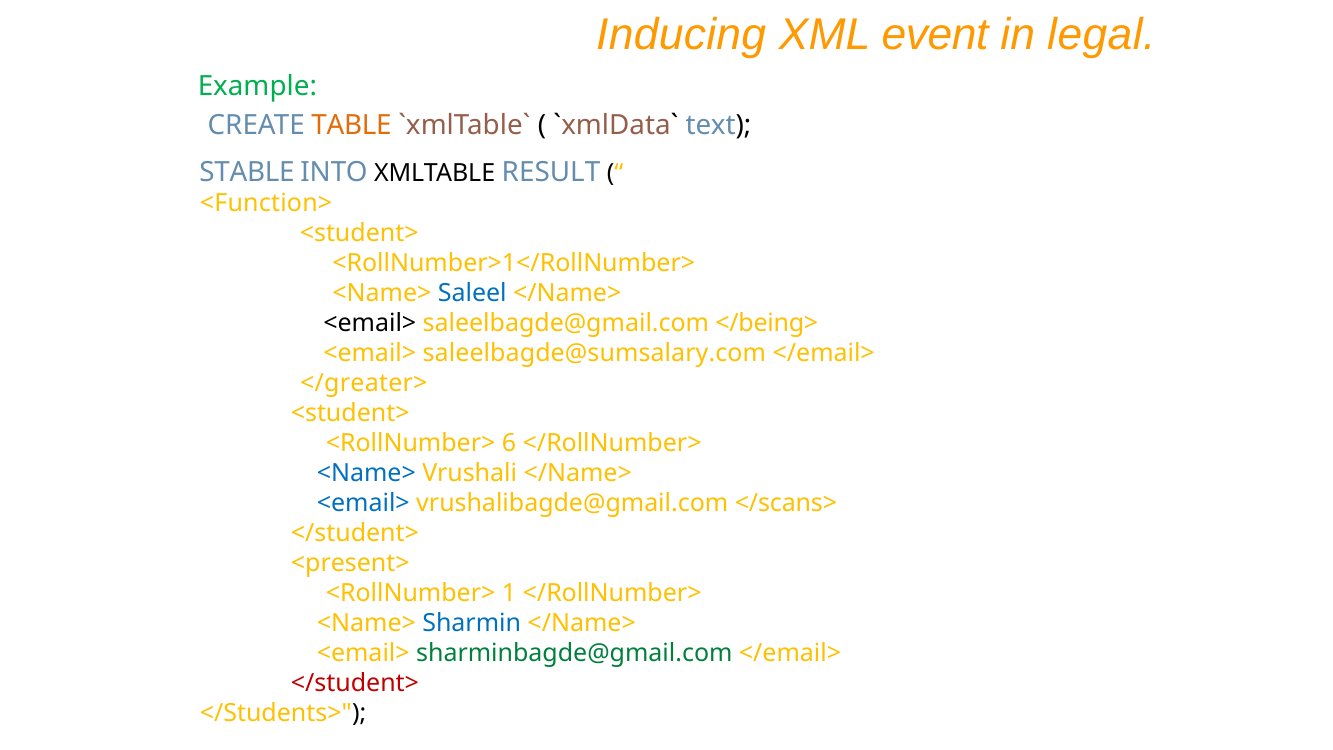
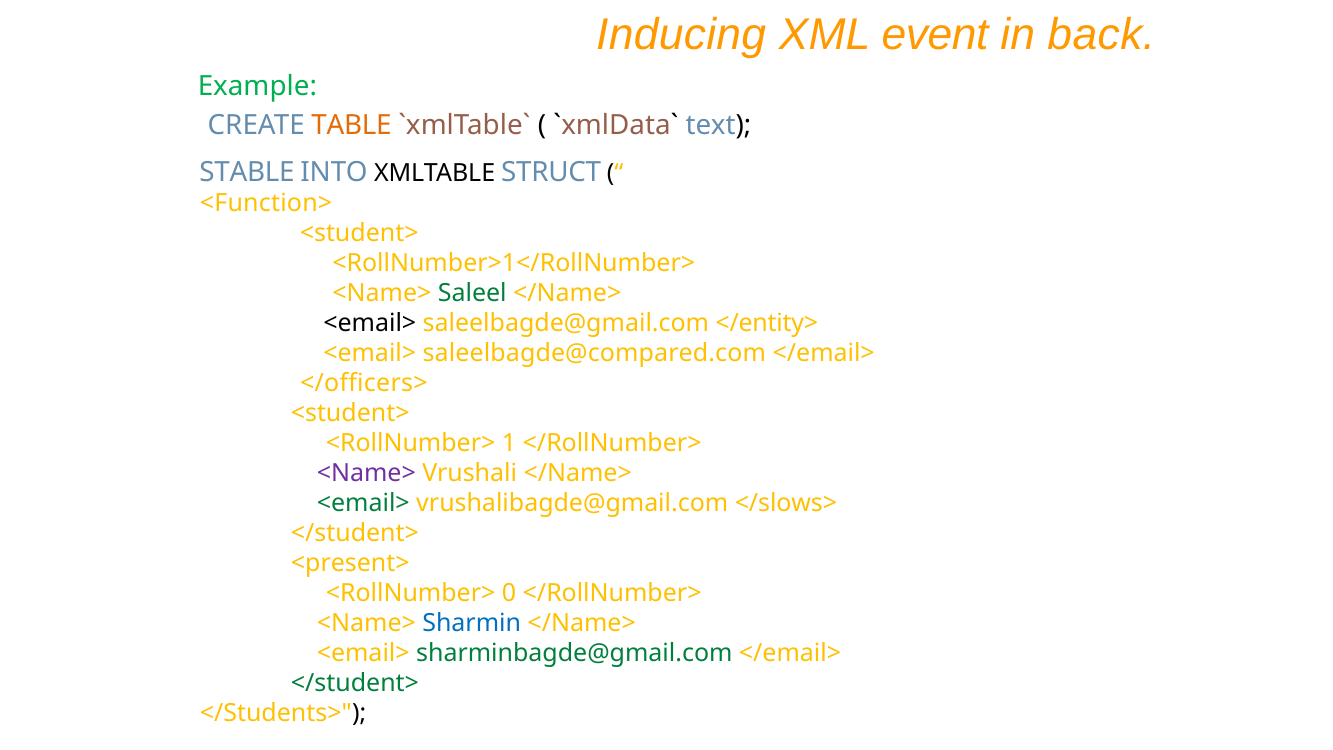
legal: legal -> back (1101, 35)
RESULT: RESULT -> STRUCT (551, 172)
Saleel colour: blue -> green (472, 293)
</being>: </being> -> </entity> (767, 323)
saleelbagde@sumsalary.com: saleelbagde@sumsalary.com -> saleelbagde@compared.com (594, 353)
</greater>: </greater> -> </officers> (364, 383)
6: 6 -> 1 (509, 443)
<Name> colour: blue -> purple (366, 473)
<email> colour: blue -> green (363, 503)
</scans>: </scans> -> </slows> (786, 503)
1: 1 -> 0 (509, 593)
</student> colour: red -> green (355, 683)
